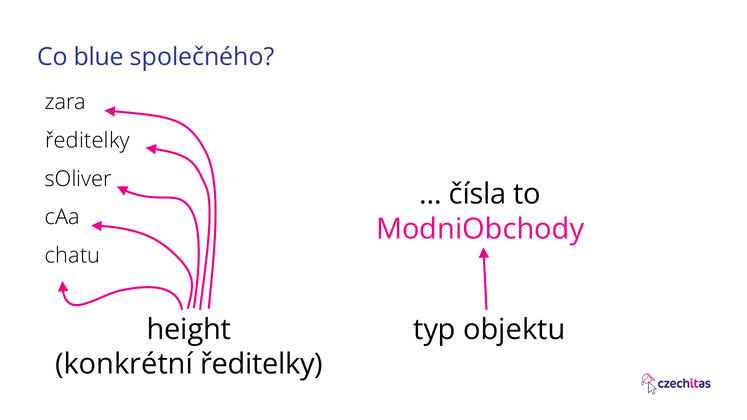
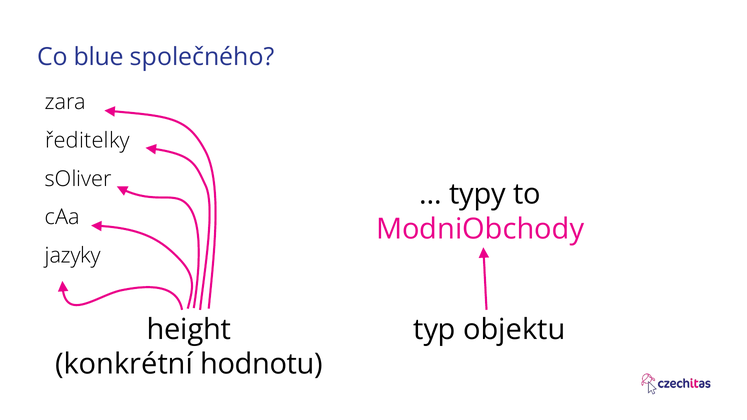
čísla: čísla -> typy (478, 194)
chatu: chatu -> jazyky (73, 256)
konkrétní ředitelky: ředitelky -> hodnotu (262, 364)
